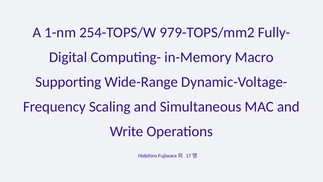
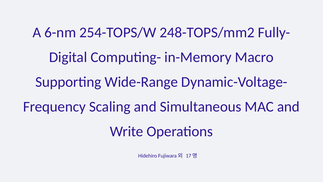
1-nm: 1-nm -> 6-nm (60, 32)
979-TOPS/mm2: 979-TOPS/mm2 -> 248-TOPS/mm2 (207, 32)
